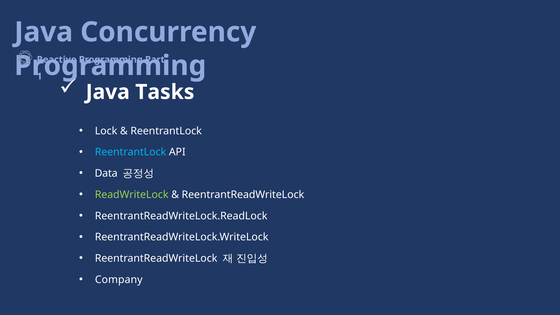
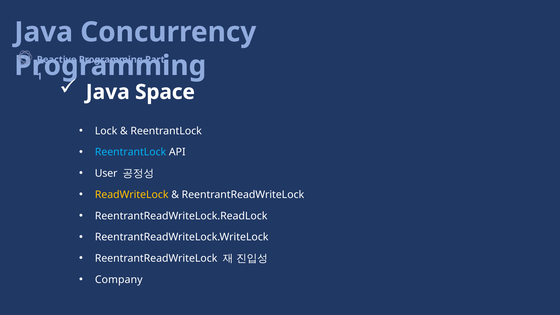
Tasks: Tasks -> Space (165, 92)
Data: Data -> User (106, 173)
ReadWriteLock colour: light green -> yellow (132, 195)
